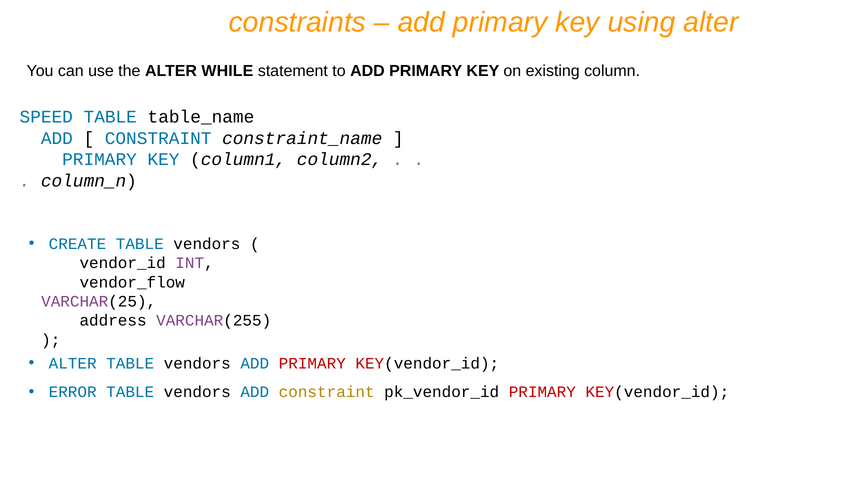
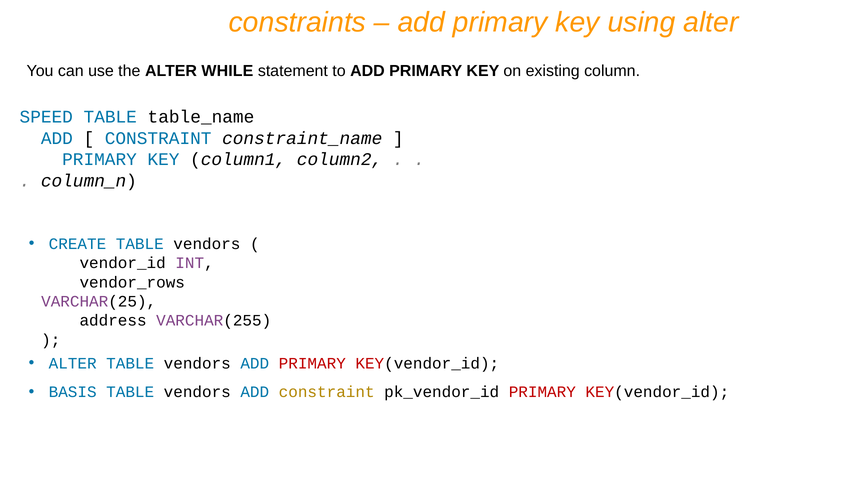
vendor_flow: vendor_flow -> vendor_rows (132, 283)
ERROR: ERROR -> BASIS (73, 392)
